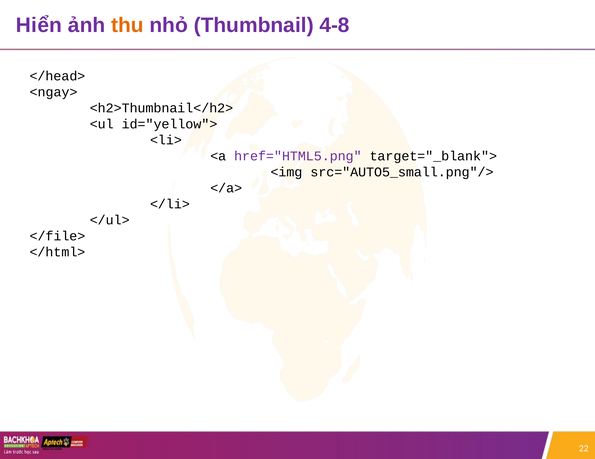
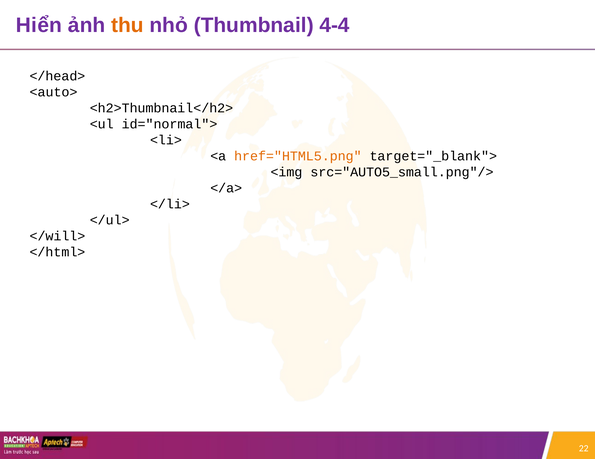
4-8: 4-8 -> 4-4 (335, 25)
<ngay>: <ngay> -> <auto> (54, 92)
id="yellow">: id="yellow"> -> id="normal"> (169, 124)
href="HTML5.png colour: purple -> orange (298, 156)
</file>: </file> -> </will> (57, 236)
